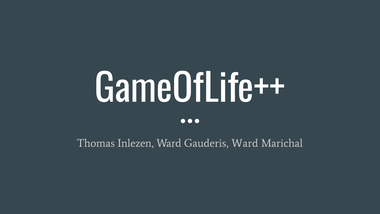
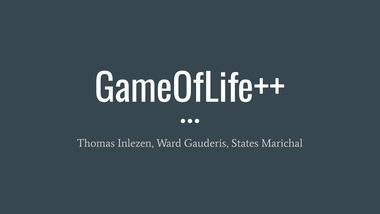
Gauderis Ward: Ward -> States (245, 143)
